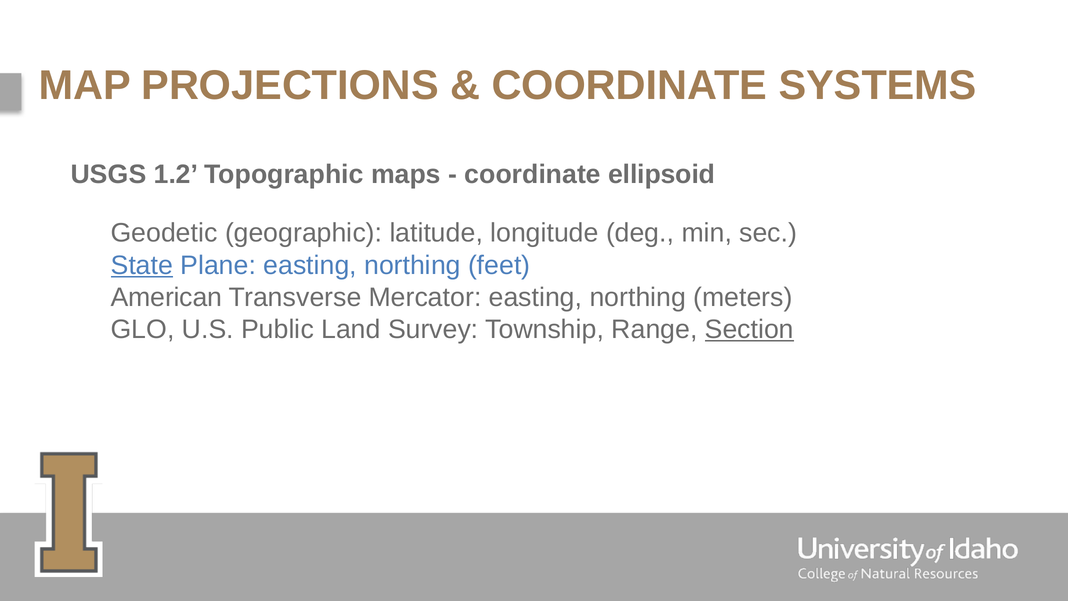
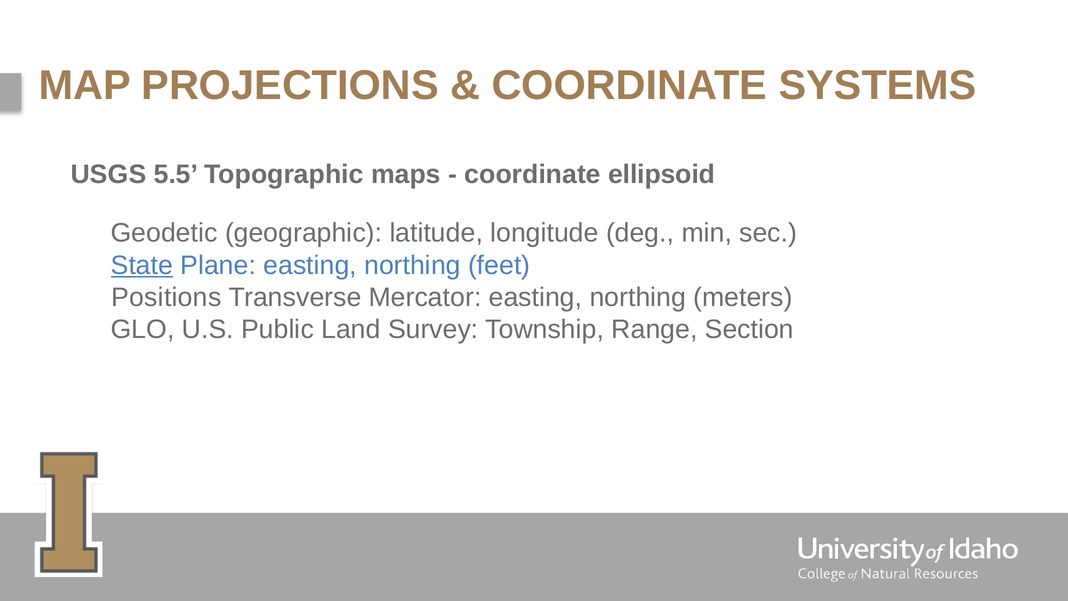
1.2: 1.2 -> 5.5 (176, 174)
American: American -> Positions (166, 297)
Section underline: present -> none (749, 329)
